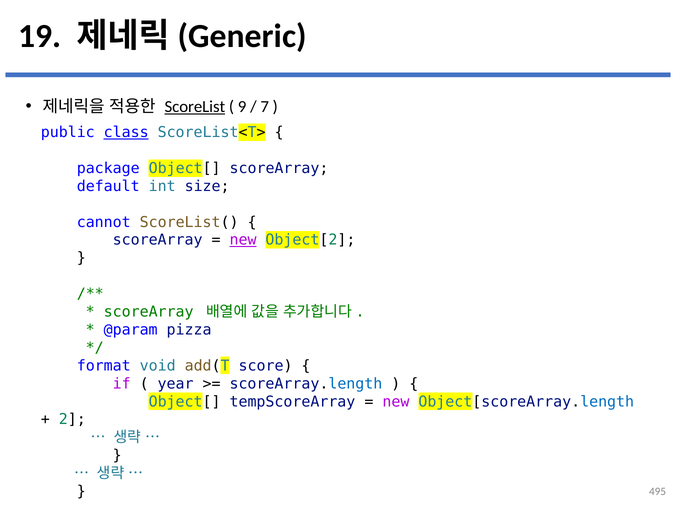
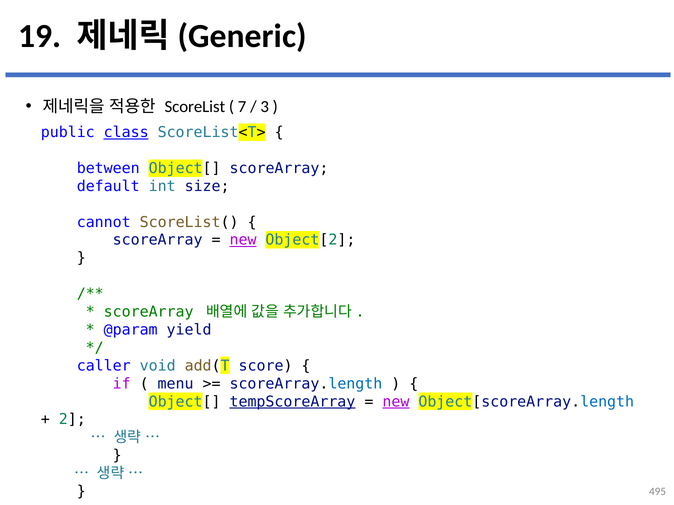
ScoreList underline: present -> none (195, 107)
9: 9 -> 7 (242, 107)
7: 7 -> 3 (265, 107)
package: package -> between (108, 168)
pizza: pizza -> yield (189, 330)
format: format -> caller (104, 366)
year: year -> menu (176, 384)
tempScoreArray underline: none -> present (292, 402)
new underline: none -> present (396, 402)
